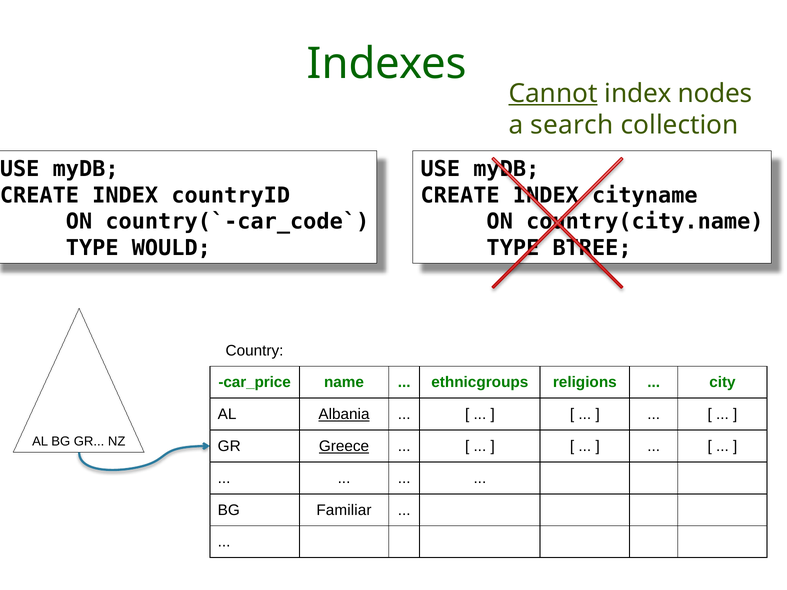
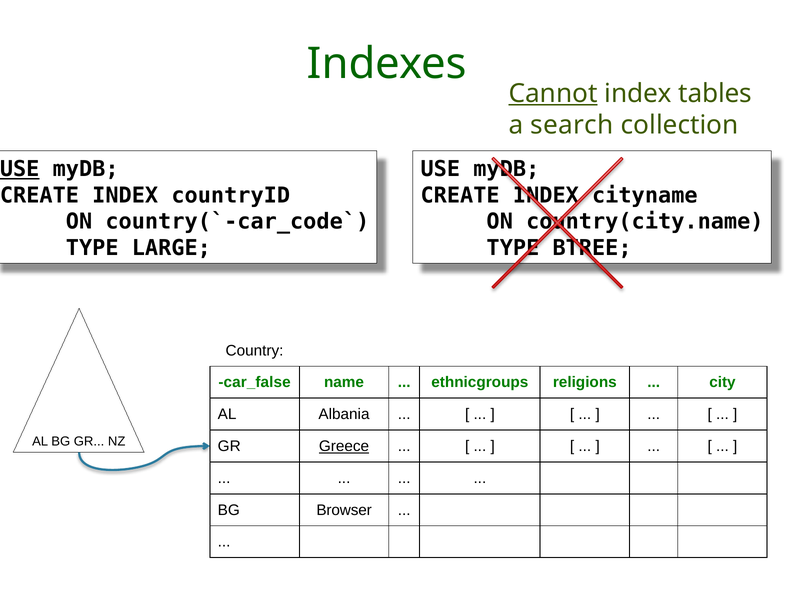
nodes: nodes -> tables (715, 94)
USE underline: none -> present (20, 169)
WOULD: WOULD -> LARGE (171, 248)
car_price: car_price -> car_false (255, 383)
Albania underline: present -> none (344, 415)
Familiar: Familiar -> Browser (344, 510)
